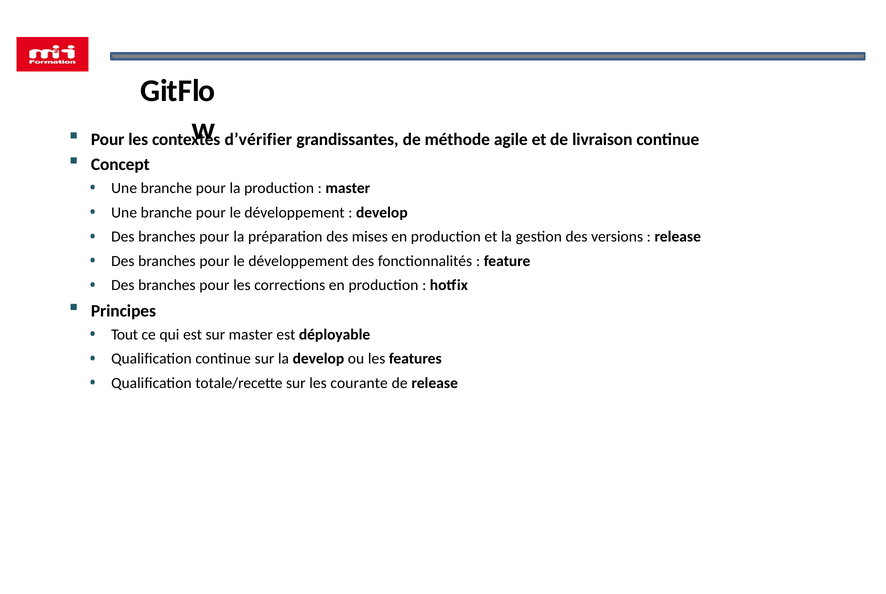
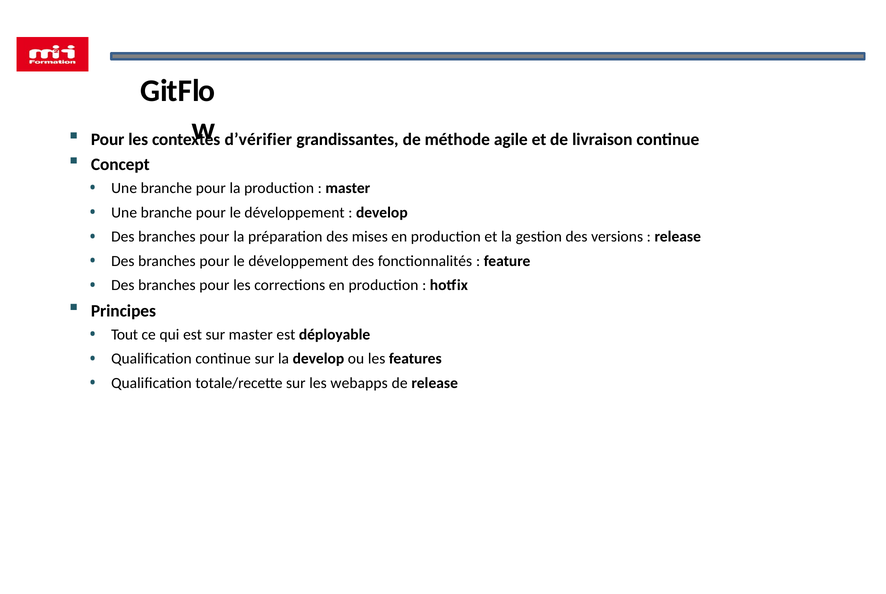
courante: courante -> webapps (359, 383)
